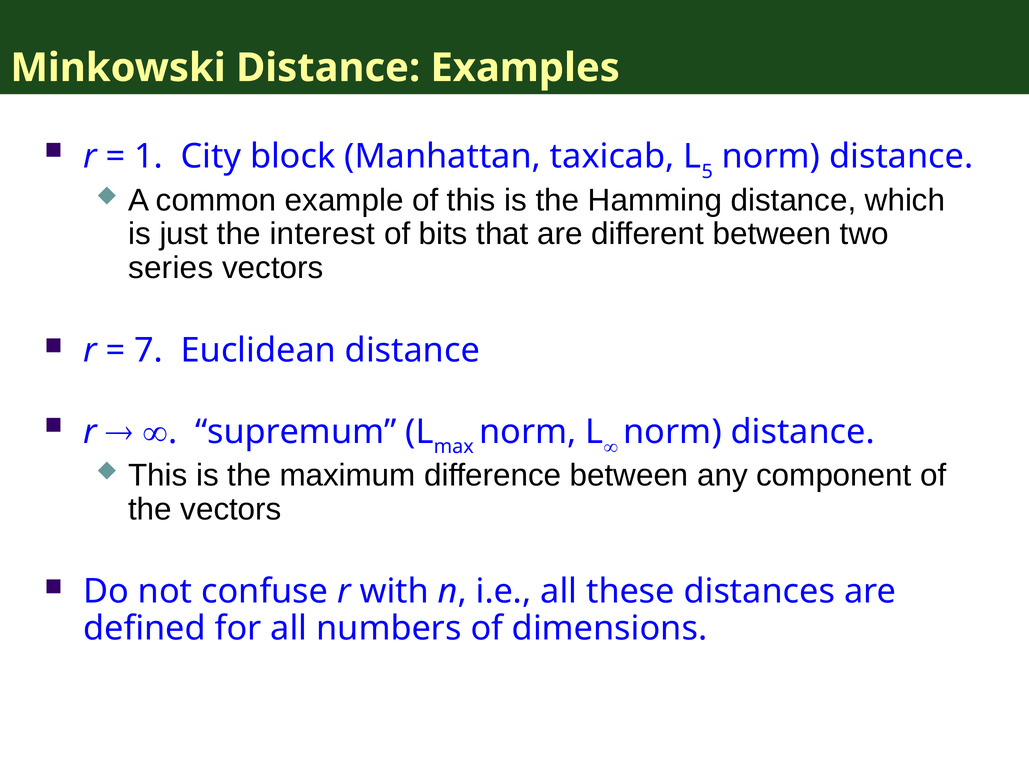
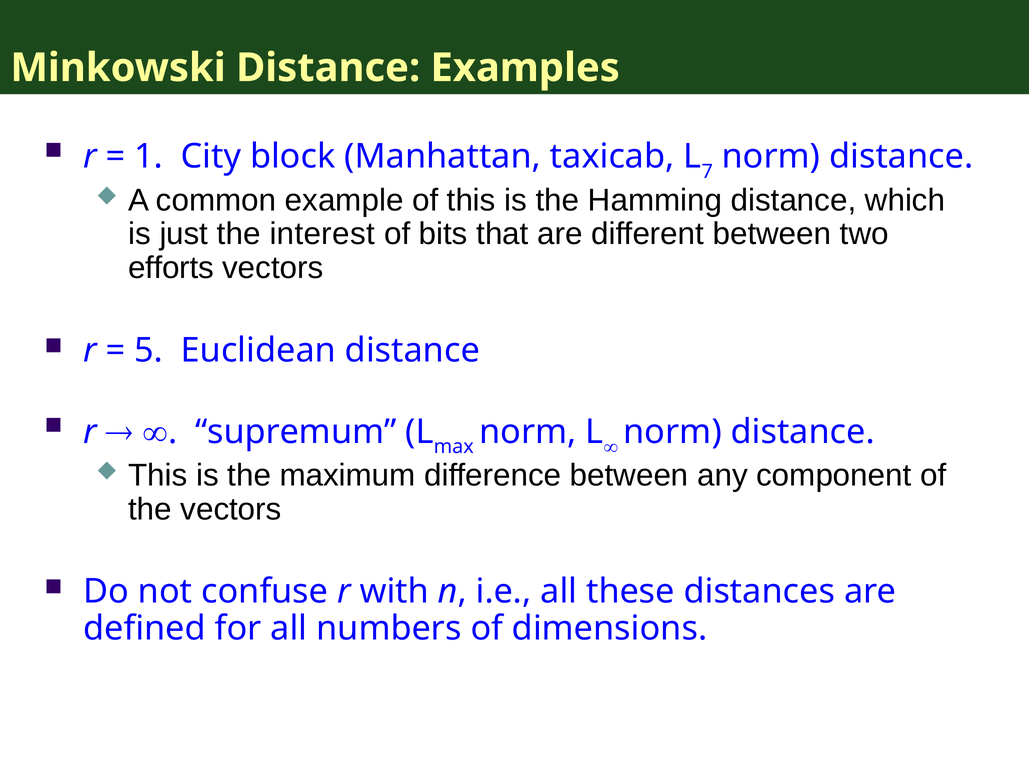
5: 5 -> 7 (707, 172)
series: series -> efforts (171, 268)
7: 7 -> 5 (149, 351)
